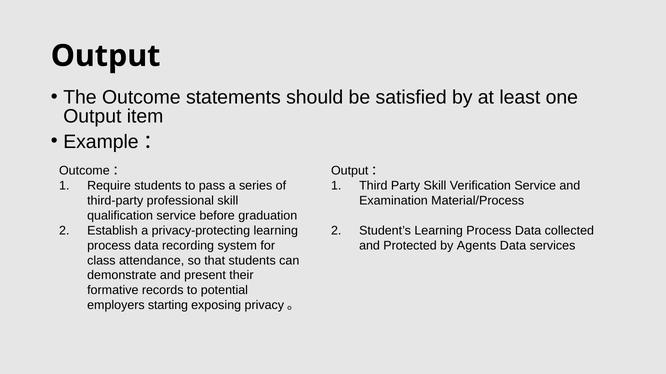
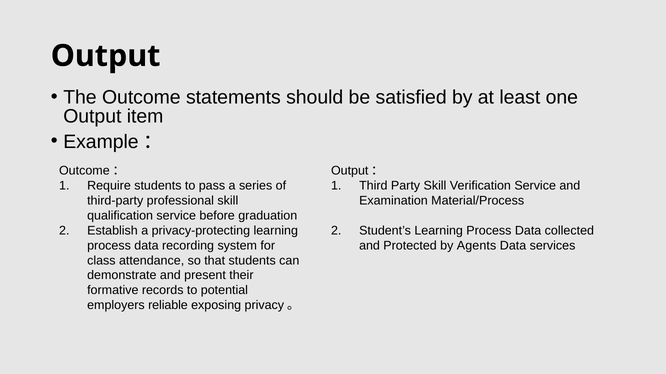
starting: starting -> reliable (168, 306)
